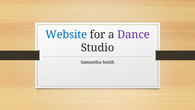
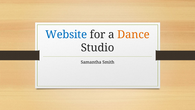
Dance colour: purple -> orange (133, 34)
